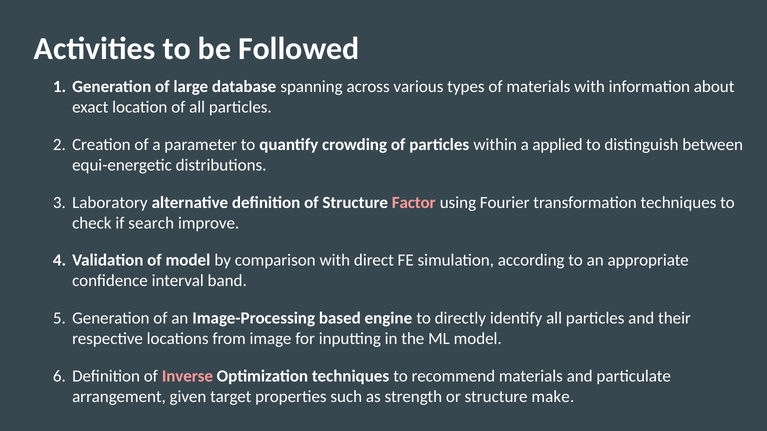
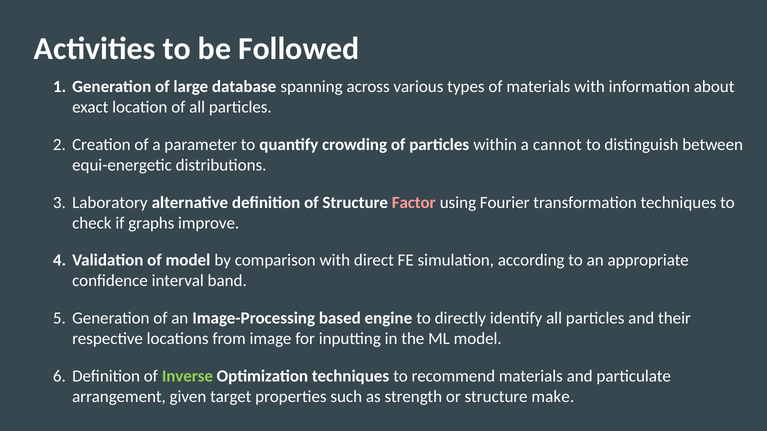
applied: applied -> cannot (557, 145)
search: search -> graphs (151, 223)
Inverse colour: pink -> light green (187, 376)
